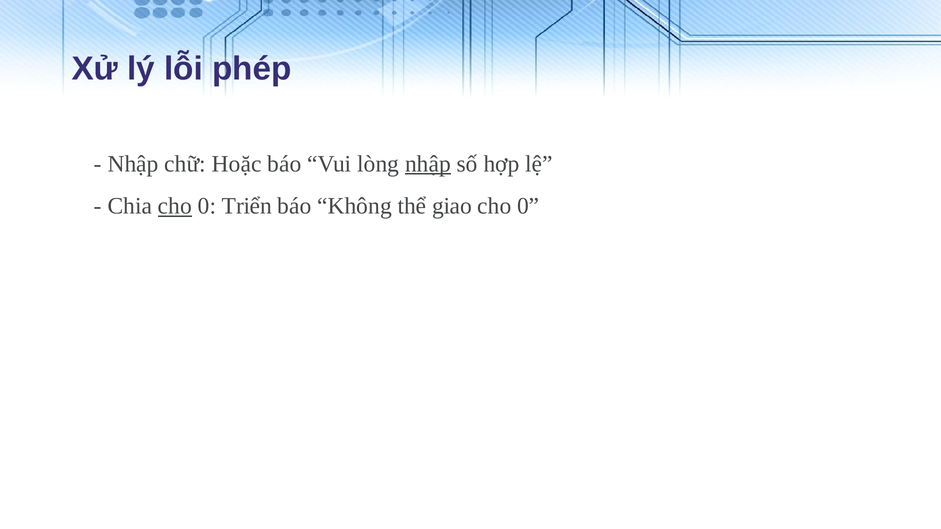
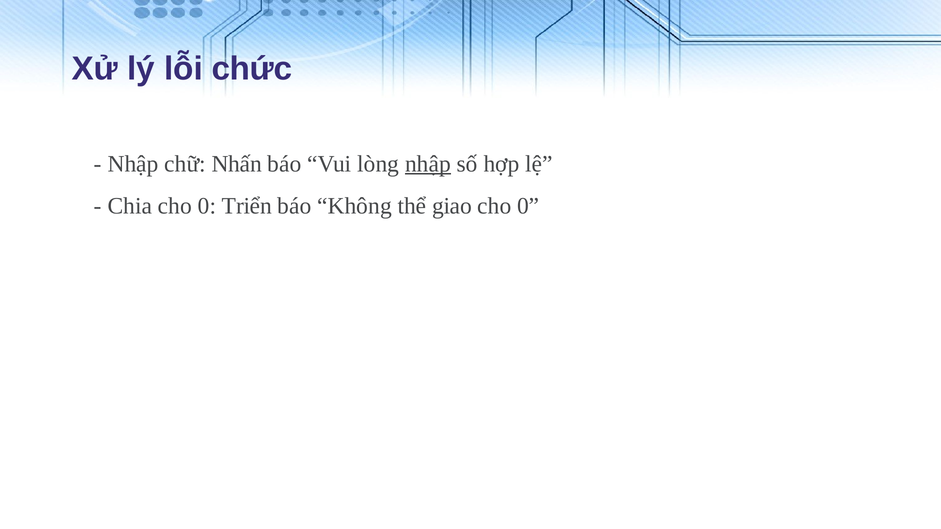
phép: phép -> chức (252, 69)
Hoặc: Hoặc -> Nhấn (237, 164)
cho underline: present -> none (175, 206)
